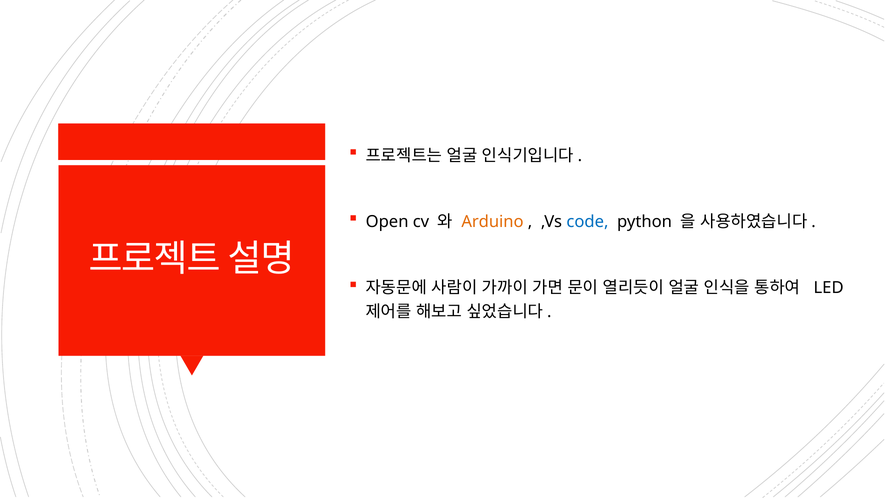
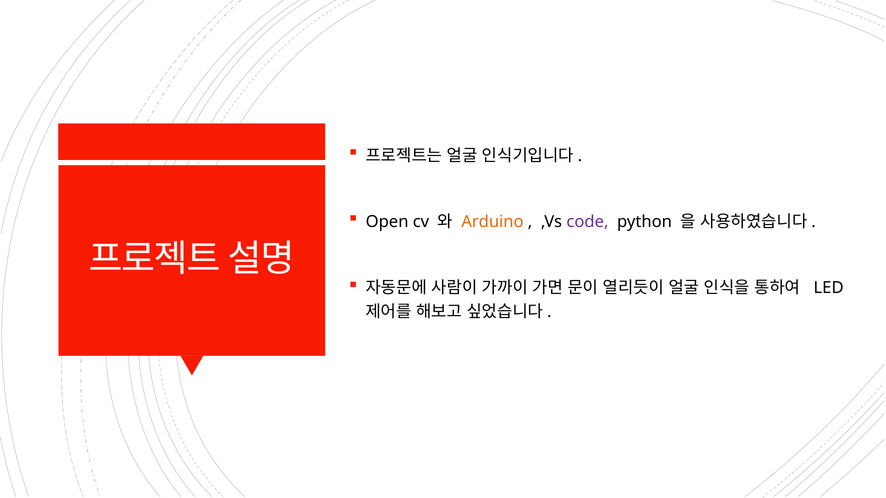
code colour: blue -> purple (587, 222)
